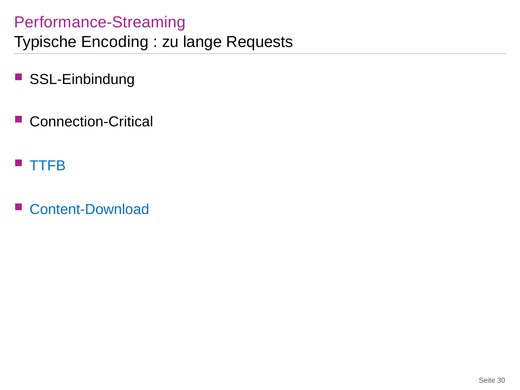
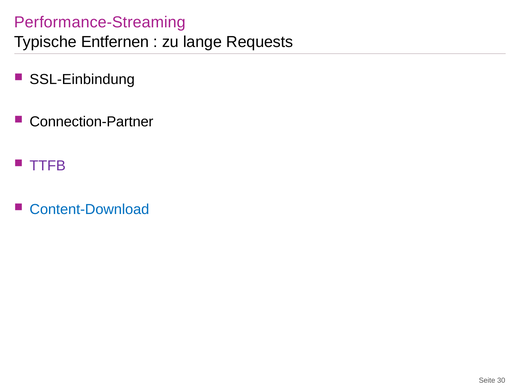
Encoding: Encoding -> Entfernen (115, 42)
Connection-Critical: Connection-Critical -> Connection-Partner (91, 122)
TTFB colour: blue -> purple (48, 166)
